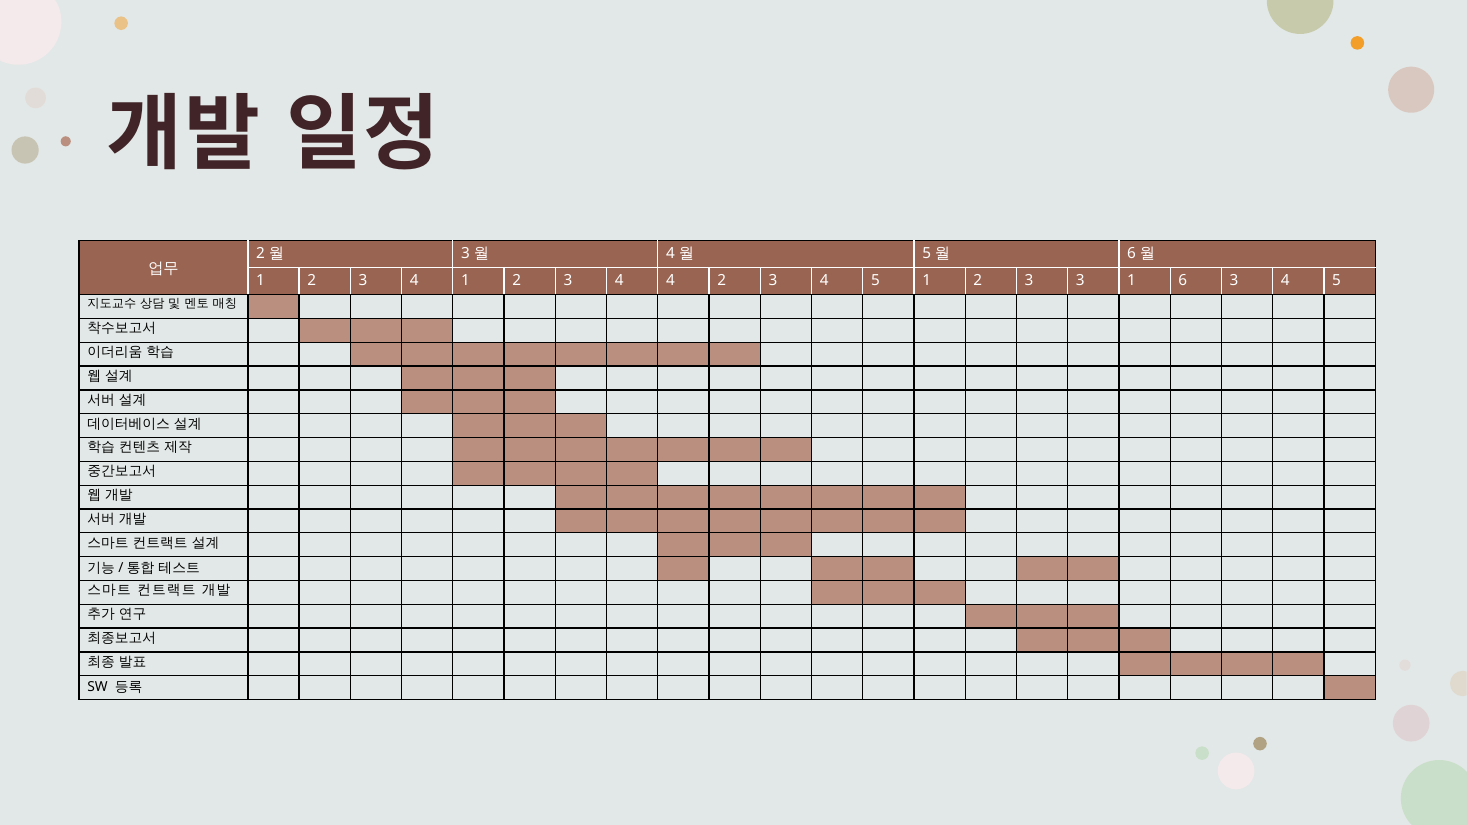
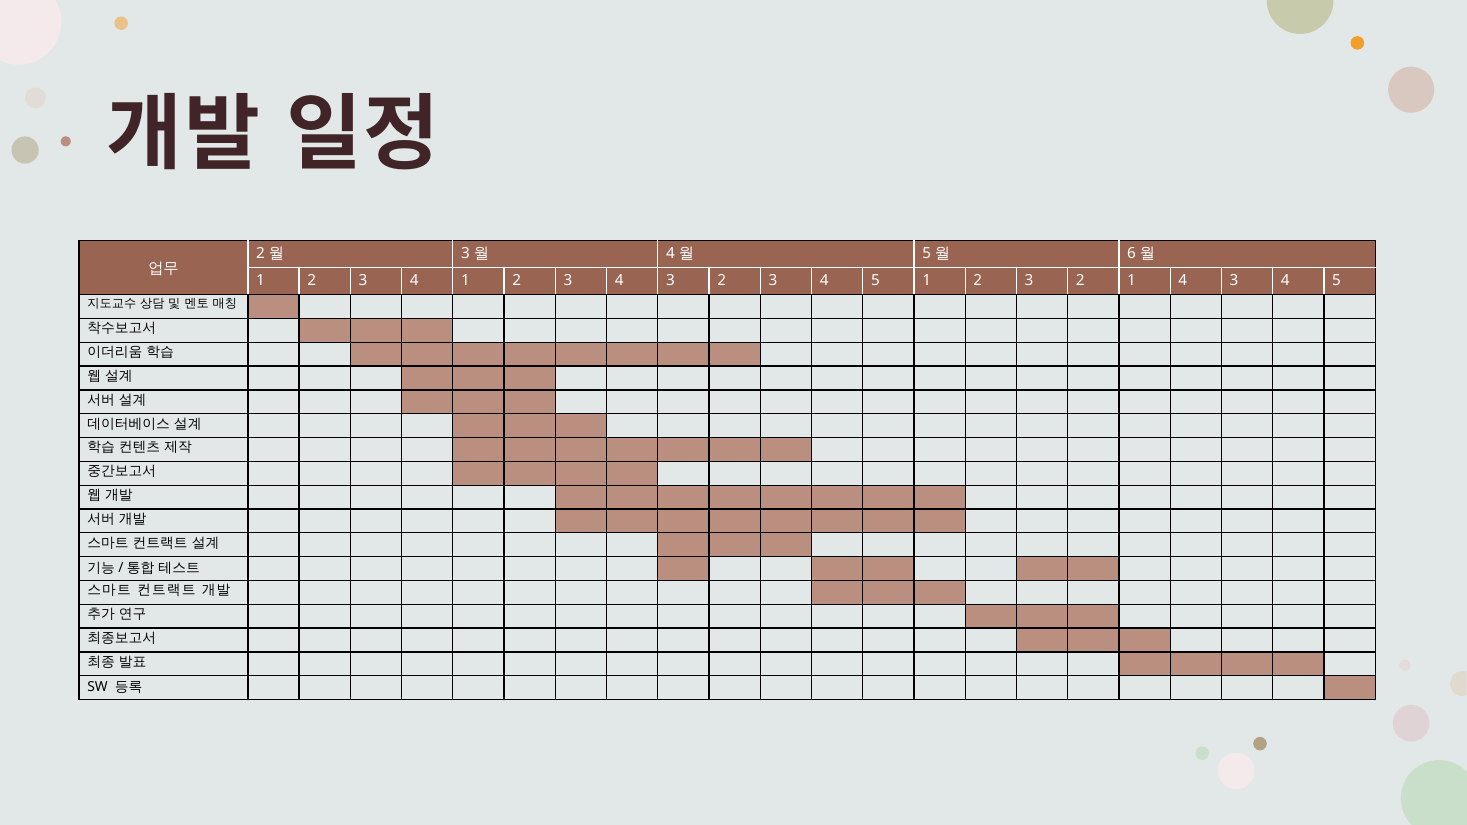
3 4 4: 4 -> 3 (670, 280)
2 3 3: 3 -> 2 (1080, 280)
1 6: 6 -> 4 (1183, 280)
